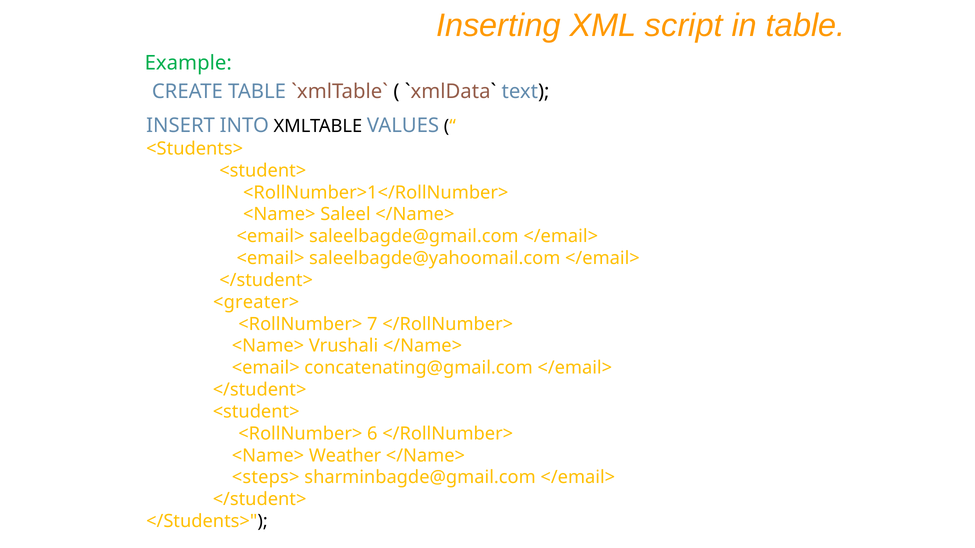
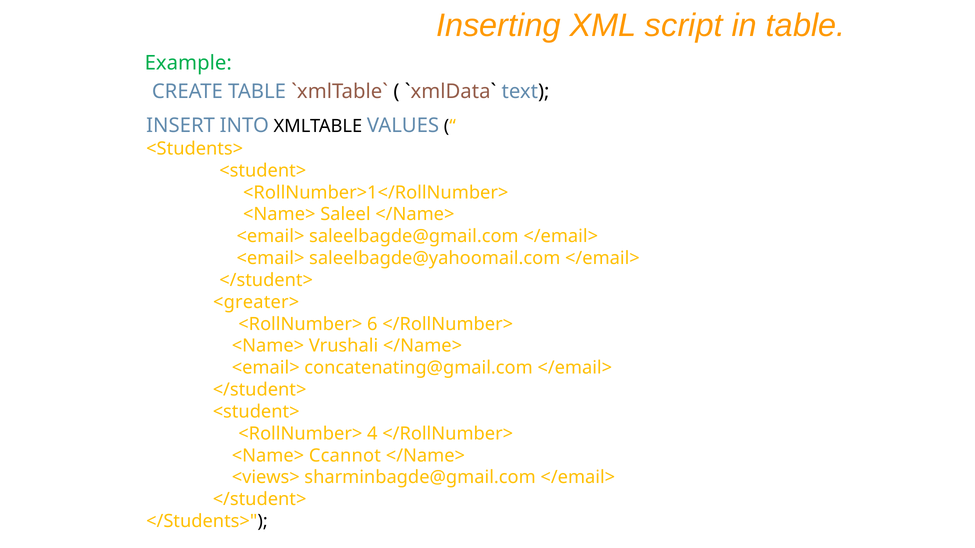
7: 7 -> 6 (372, 324)
6: 6 -> 4 (372, 434)
Weather: Weather -> Ccannot (345, 456)
<steps>: <steps> -> <views> (266, 478)
